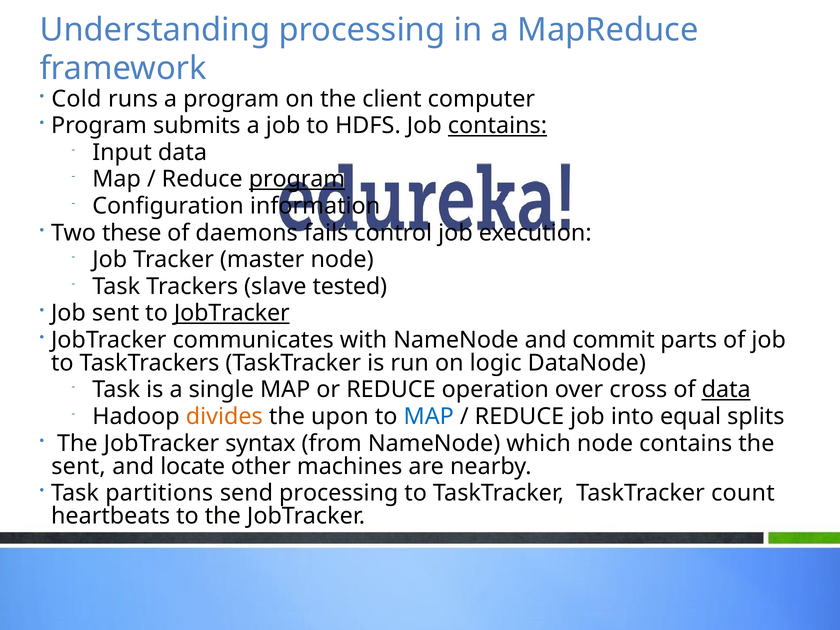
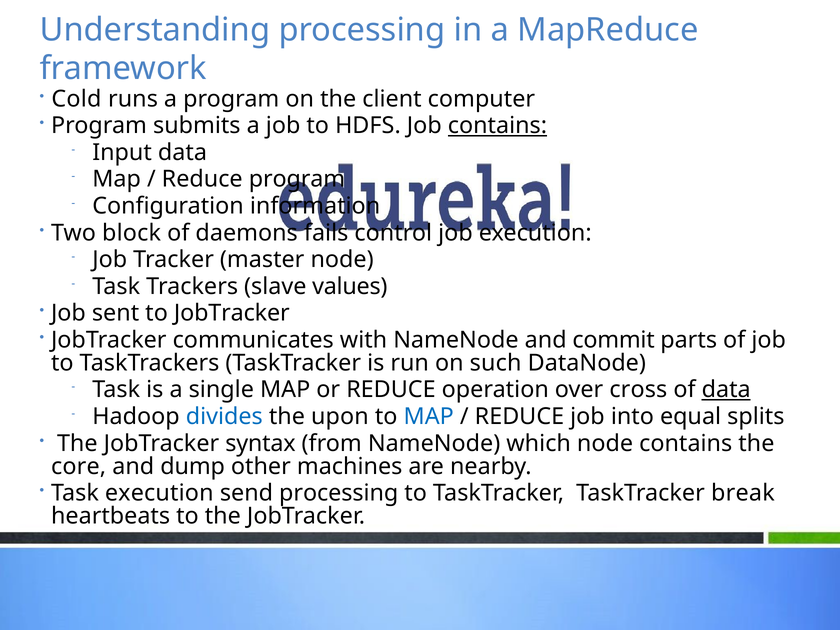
program underline: present -> none (297, 179)
these: these -> block (132, 233)
tested: tested -> values (350, 286)
JobTracker underline: present -> none (232, 313)
logic: logic -> such (496, 363)
divides colour: orange -> blue (224, 417)
sent: sent -> core (79, 466)
locate: locate -> dump (193, 466)
Task partitions: partitions -> execution (159, 493)
count: count -> break (743, 493)
